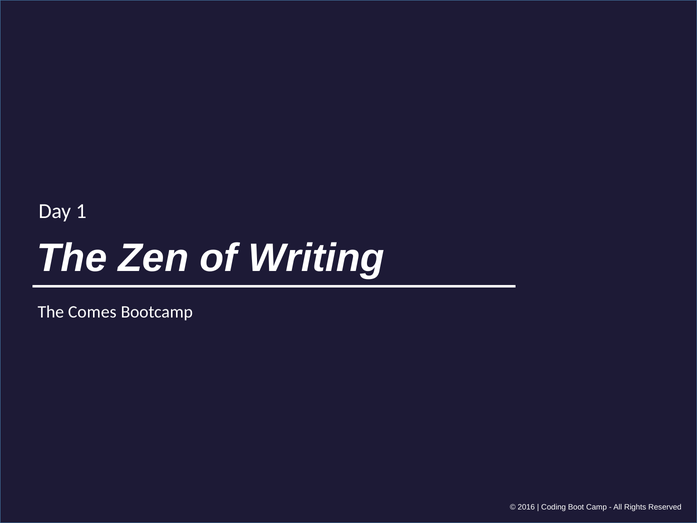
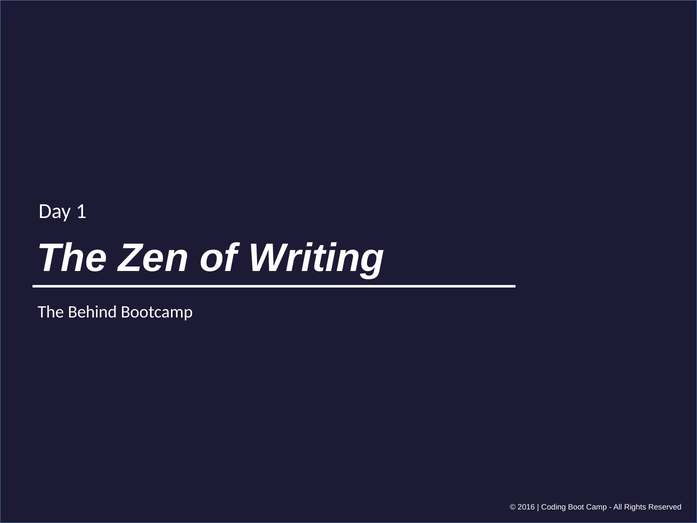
Comes: Comes -> Behind (92, 312)
